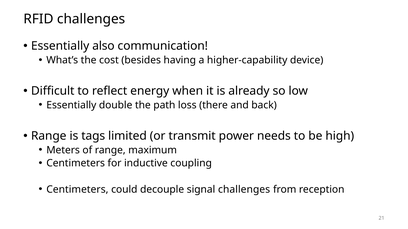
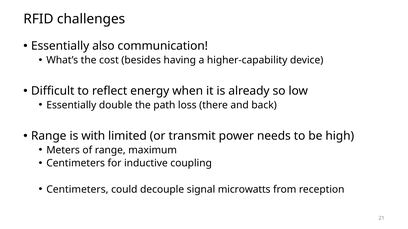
tags: tags -> with (93, 136)
signal challenges: challenges -> microwatts (244, 190)
